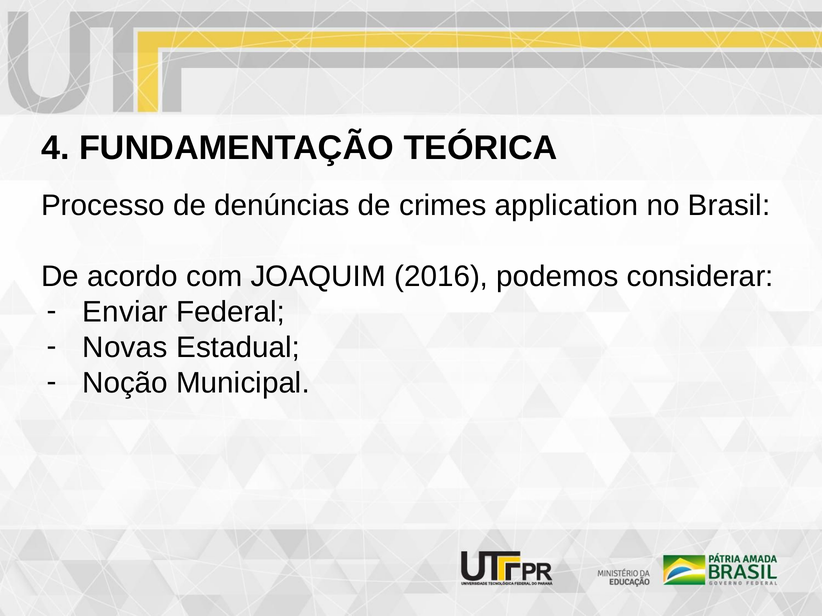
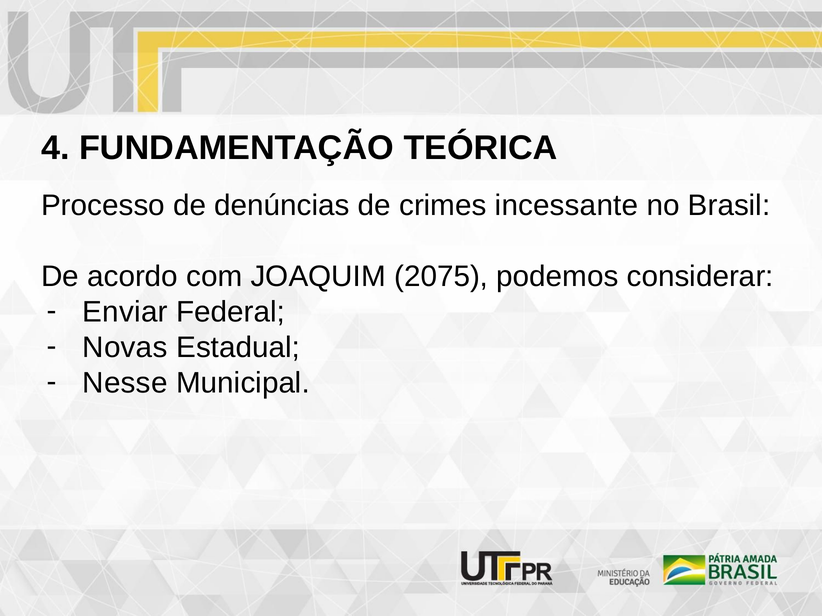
application: application -> incessante (566, 206)
2016: 2016 -> 2075 (441, 277)
Noção: Noção -> Nesse (125, 384)
